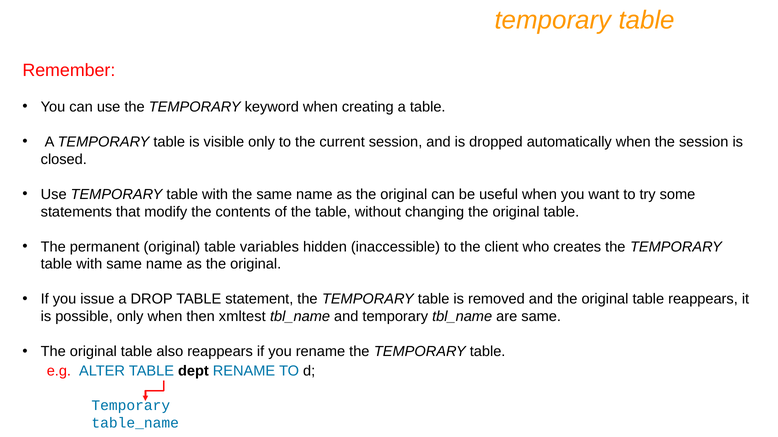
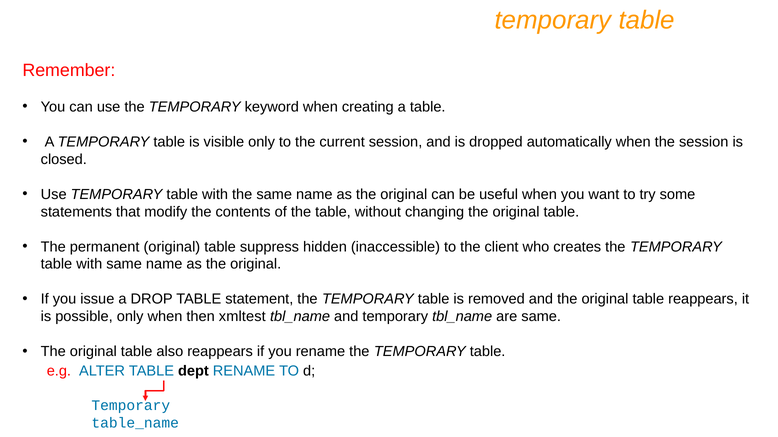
variables: variables -> suppress (269, 247)
